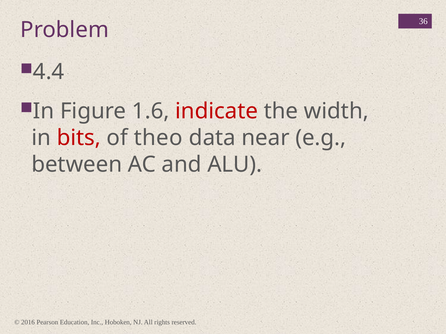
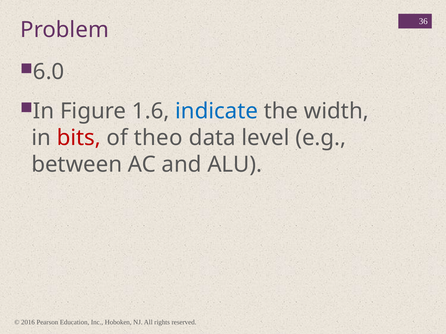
4.4: 4.4 -> 6.0 (49, 72)
indicate colour: red -> blue (217, 111)
near: near -> level (266, 138)
